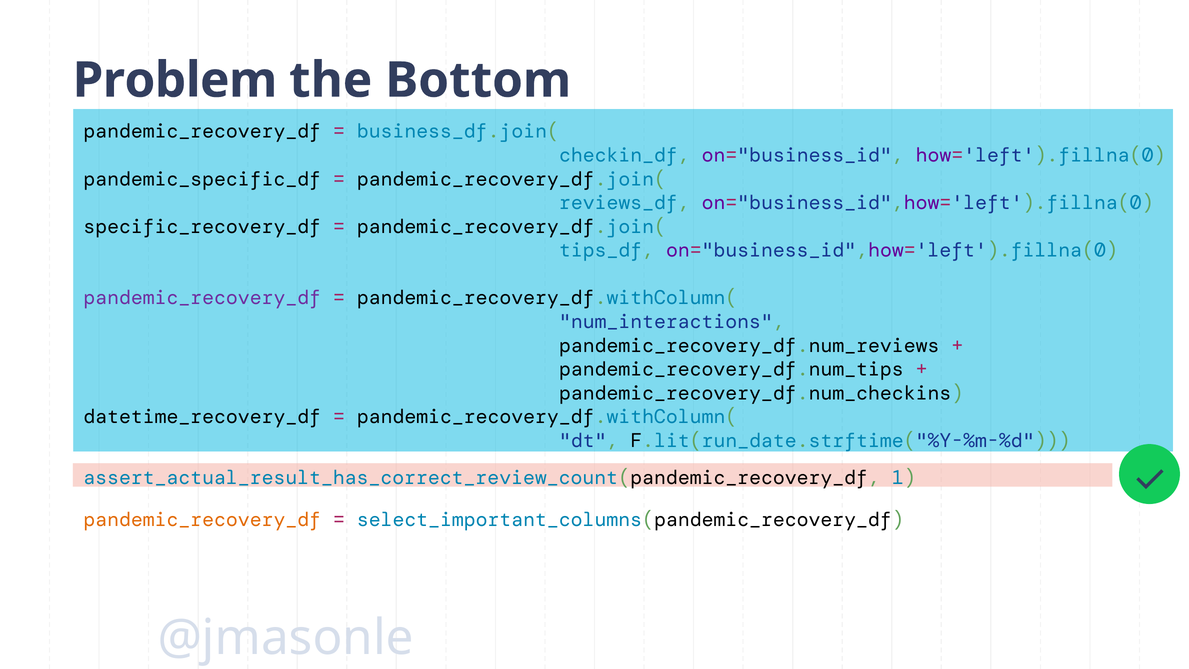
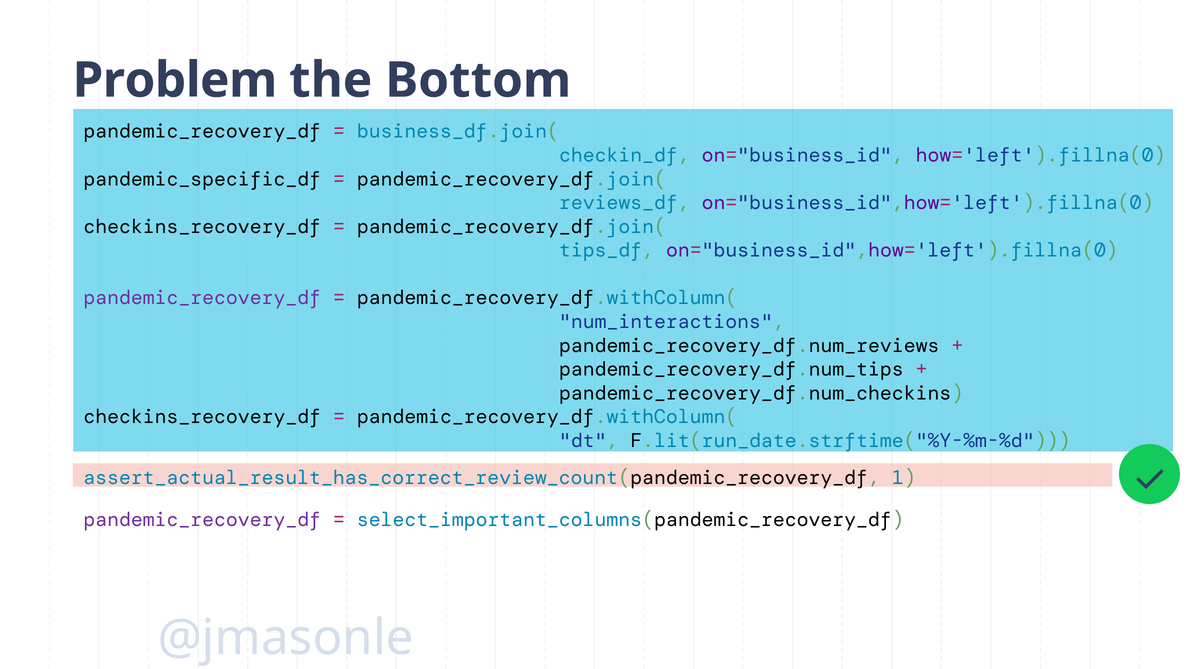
specific_recovery_df: specific_recovery_df -> checkins_recovery_df (202, 226)
datetime_recovery_df: datetime_recovery_df -> checkins_recovery_df (202, 417)
pandemic_recovery_df colour: orange -> purple (202, 520)
